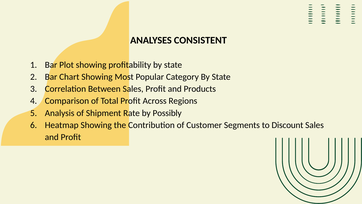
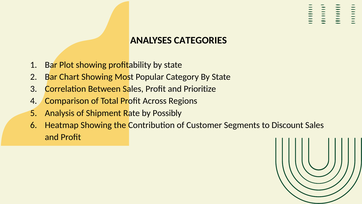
CONSISTENT: CONSISTENT -> CATEGORIES (200, 40)
Products: Products -> Prioritize (200, 89)
